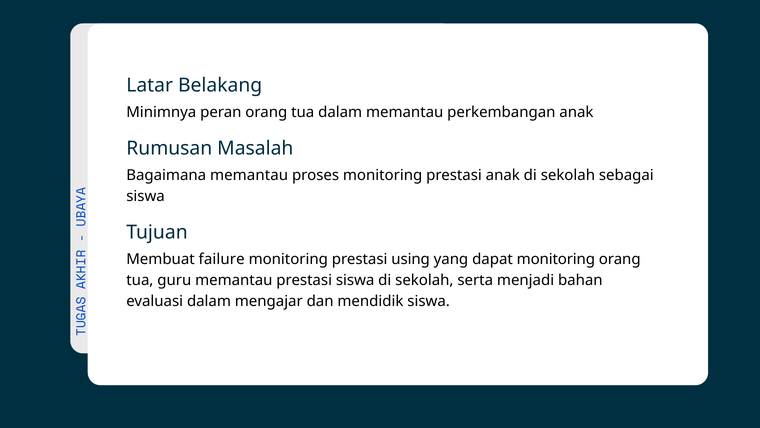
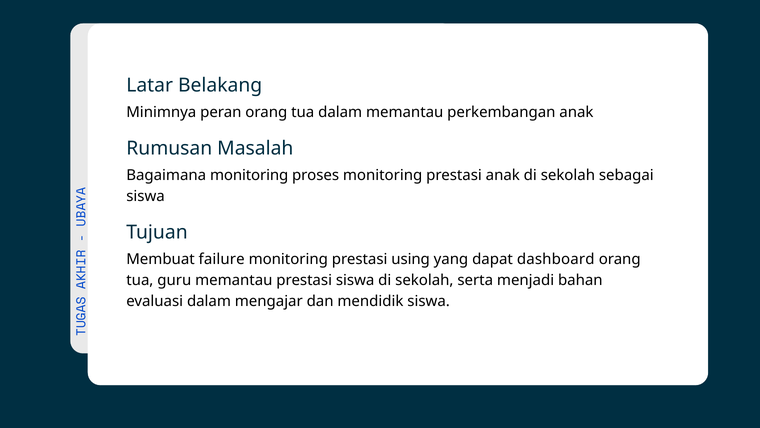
Bagaimana memantau: memantau -> monitoring (249, 175)
dapat monitoring: monitoring -> dashboard (556, 259)
